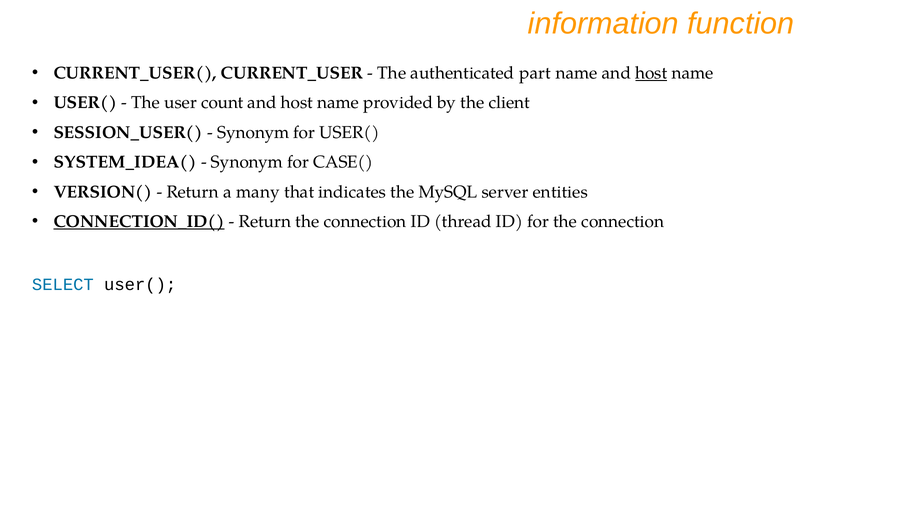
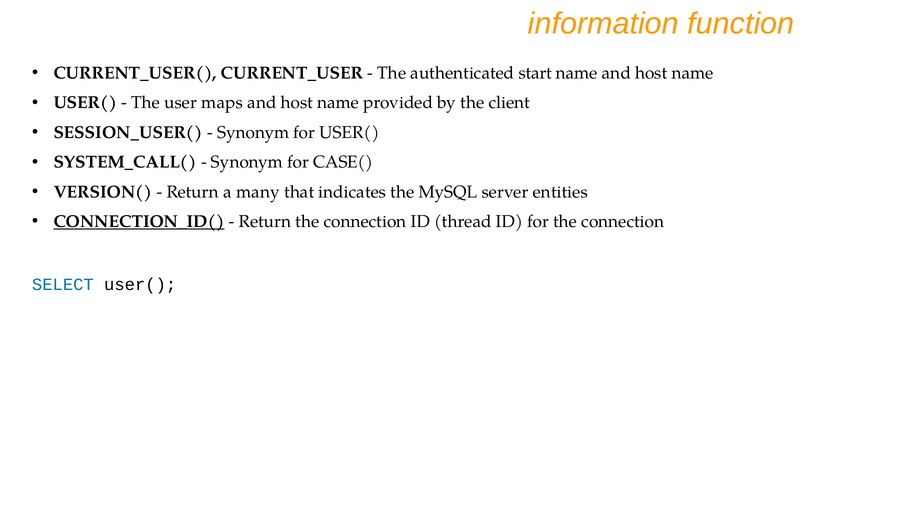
part: part -> start (535, 73)
host underline: present -> none (651, 73)
count: count -> maps (222, 103)
SYSTEM_IDEA(: SYSTEM_IDEA( -> SYSTEM_CALL( (125, 162)
